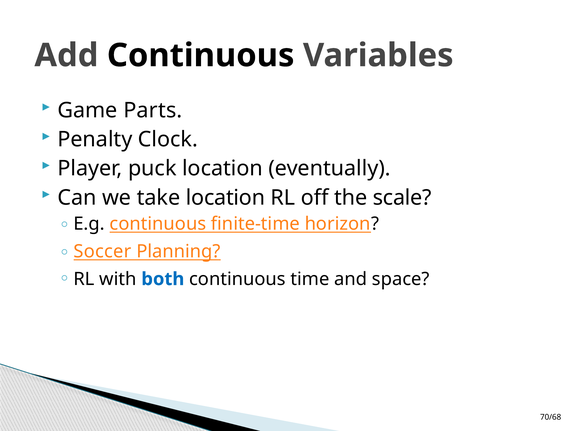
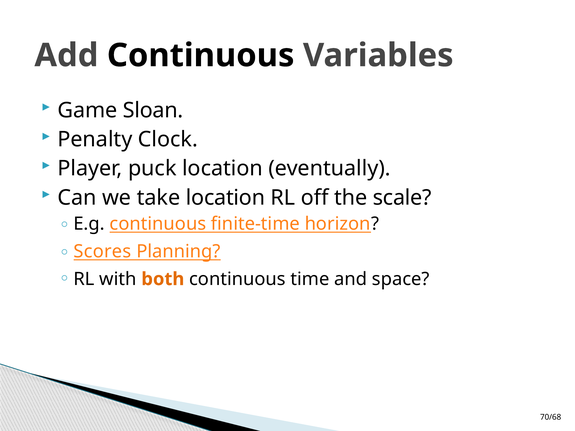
Parts: Parts -> Sloan (153, 110)
Soccer: Soccer -> Scores (102, 252)
both colour: blue -> orange (163, 279)
